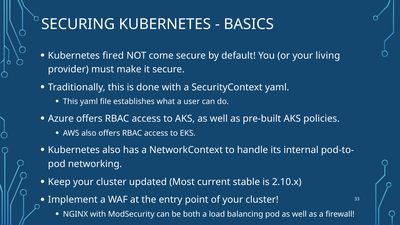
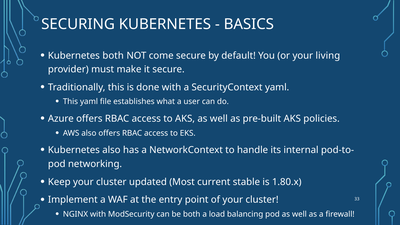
Kubernetes fired: fired -> both (113, 56)
2.10.x: 2.10.x -> 1.80.x (287, 182)
